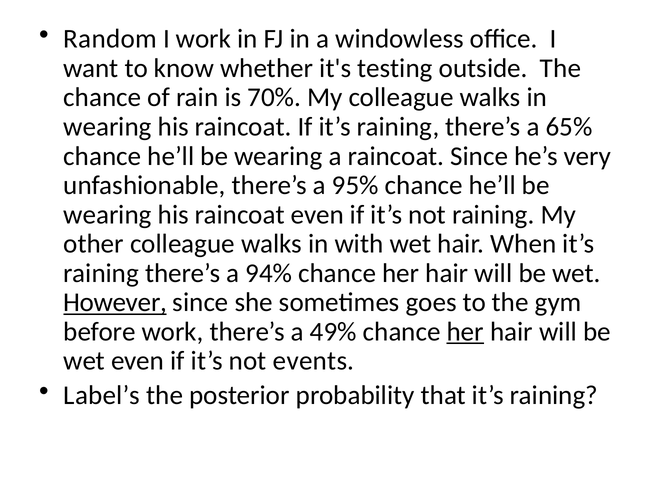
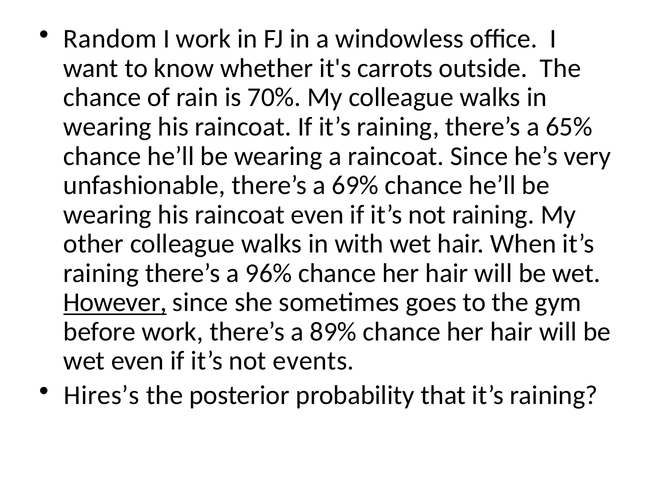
testing: testing -> carrots (395, 68)
95%: 95% -> 69% (355, 185)
94%: 94% -> 96% (269, 273)
49%: 49% -> 89% (333, 332)
her underline: present -> none (465, 332)
Label’s: Label’s -> Hires’s (102, 396)
